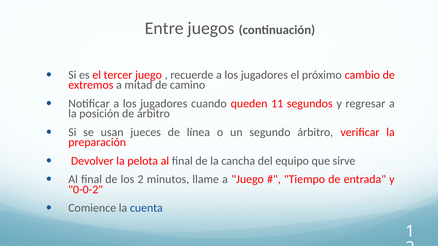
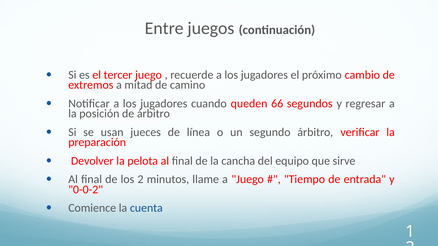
11: 11 -> 66 (277, 104)
